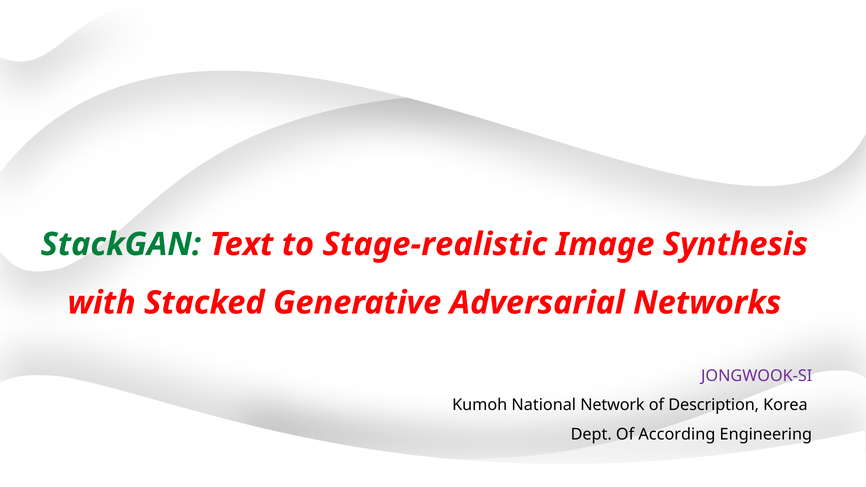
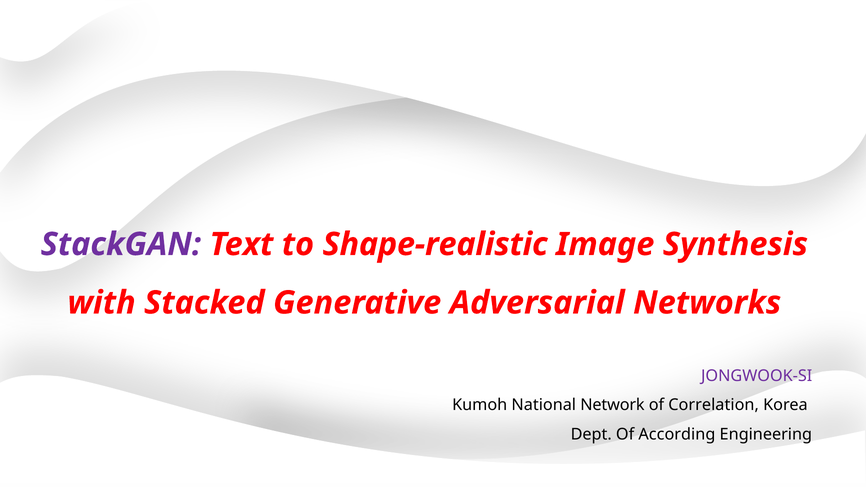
StackGAN colour: green -> purple (121, 244)
Stage-realistic: Stage-realistic -> Shape-realistic (435, 244)
Description: Description -> Correlation (714, 405)
